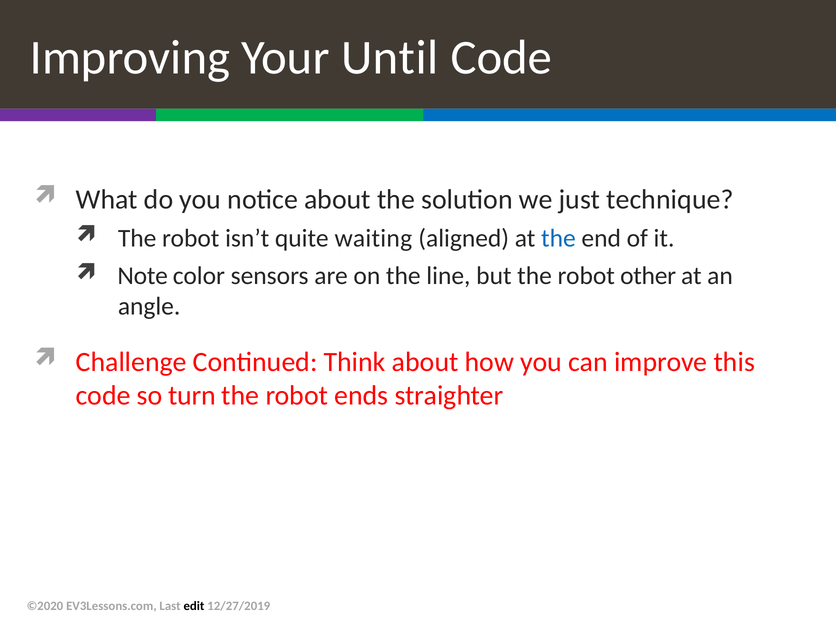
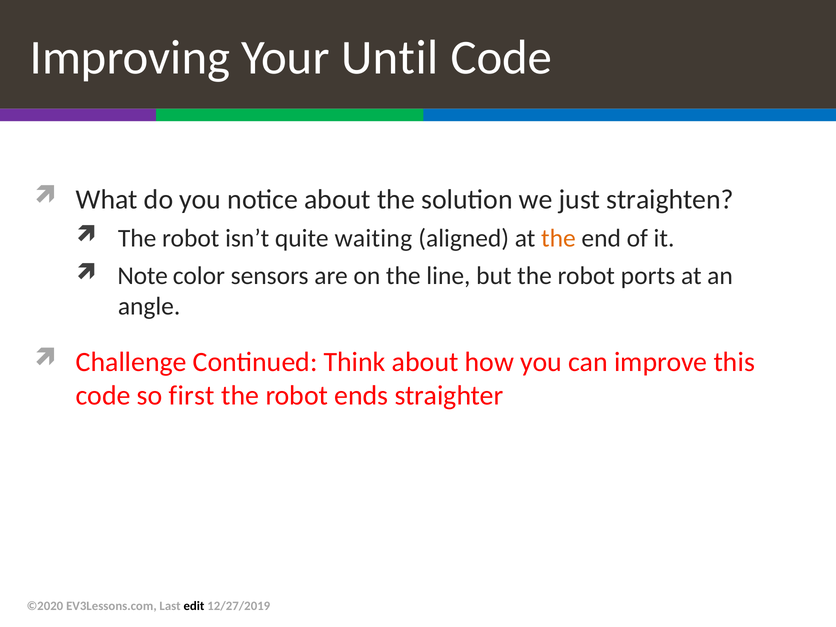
technique: technique -> straighten (670, 199)
the colour: blue -> orange (558, 238)
other: other -> ports (648, 276)
turn: turn -> first (192, 395)
